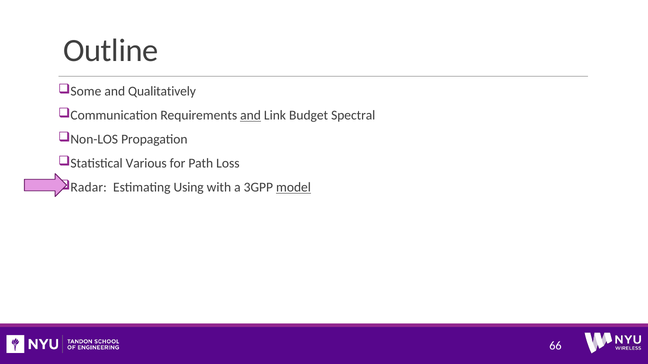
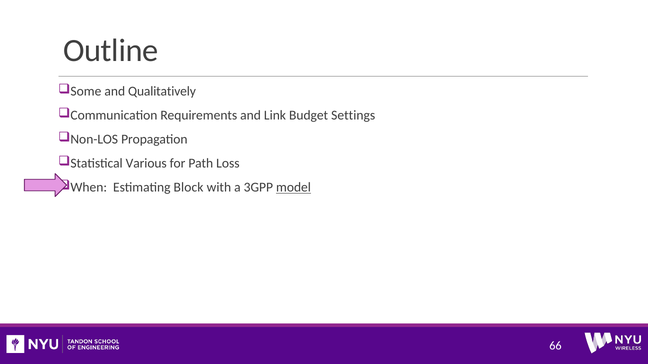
and underline: present -> none (251, 116)
Spectral: Spectral -> Settings (353, 116)
Radar: Radar -> When (89, 188)
Using: Using -> Block (189, 188)
